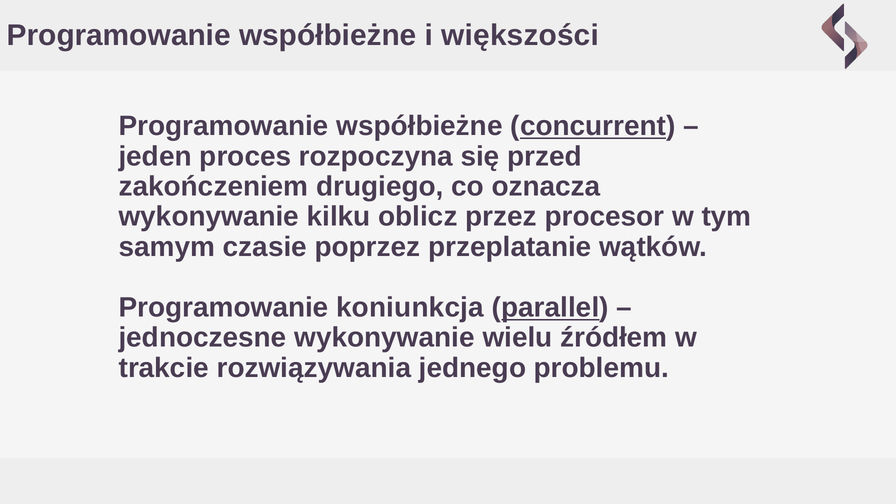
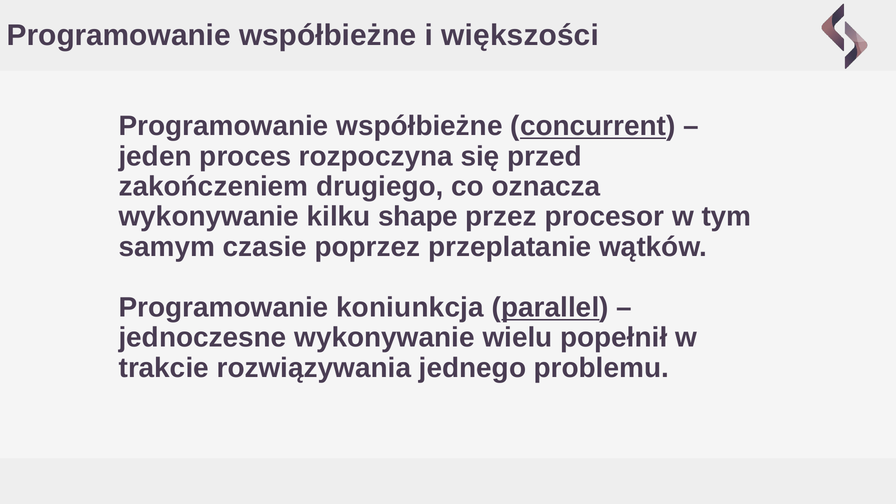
oblicz: oblicz -> shape (418, 217)
źródłem: źródłem -> popełnił (614, 338)
